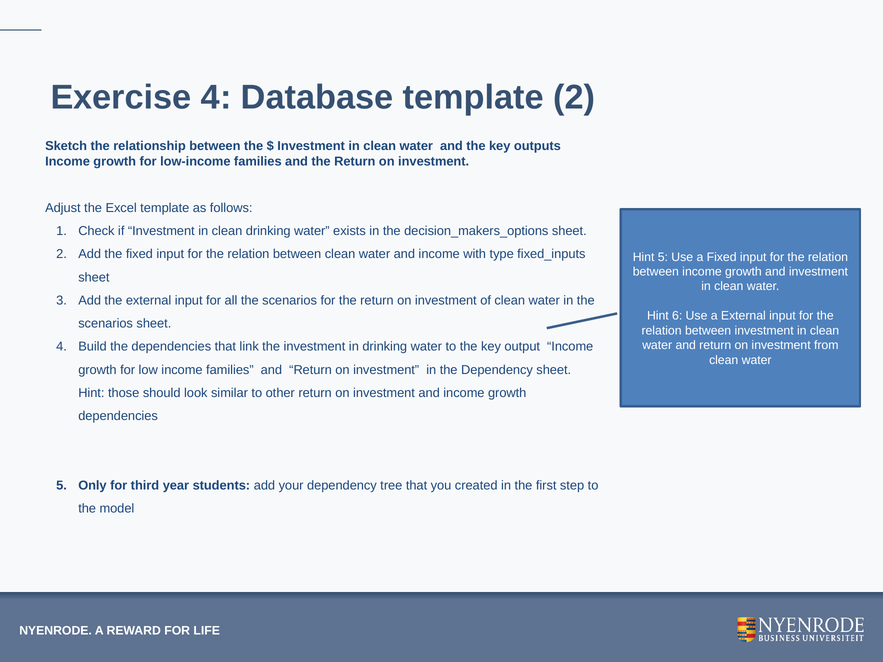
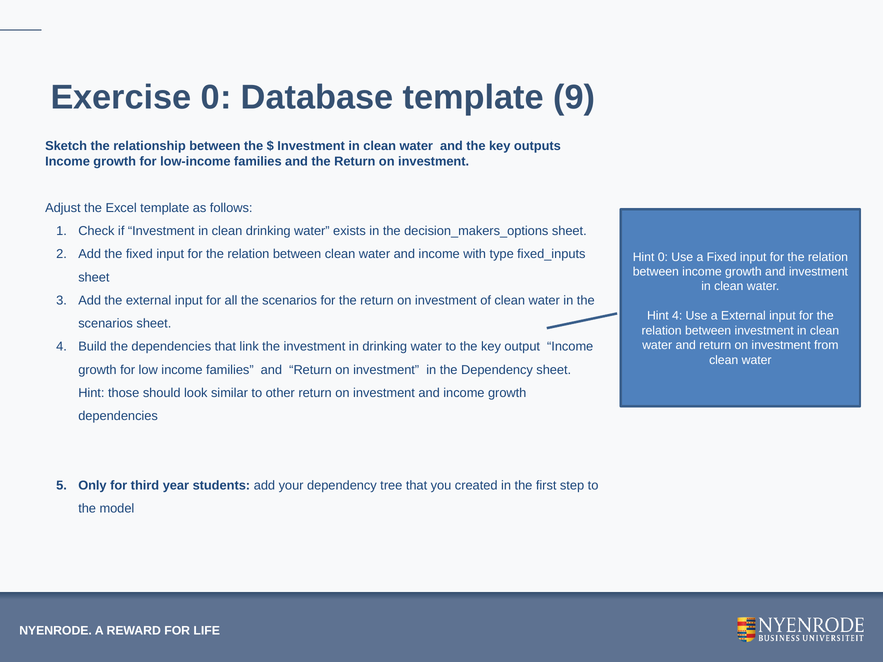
Exercise 4: 4 -> 0 (216, 98)
template 2: 2 -> 9 (574, 98)
Hint 5: 5 -> 0 (663, 257)
Hint 6: 6 -> 4 (677, 316)
